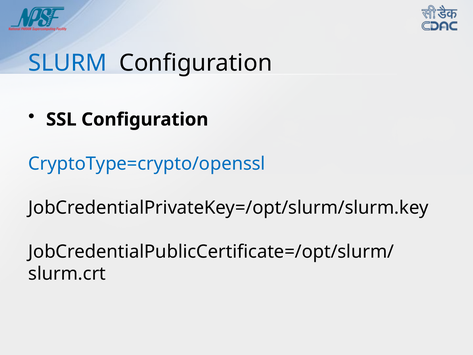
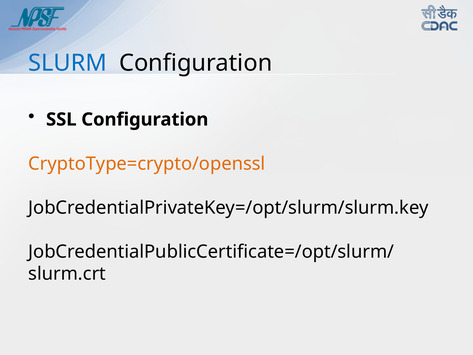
CryptoType=crypto/openssl colour: blue -> orange (147, 163)
